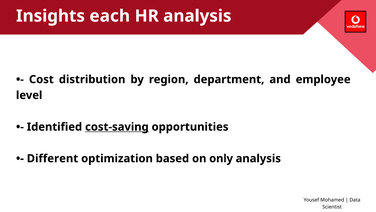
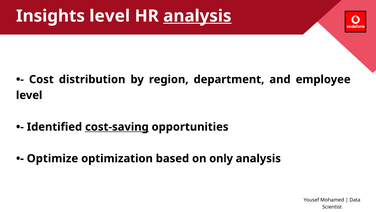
Insights each: each -> level (110, 16)
analysis underline: none -> present (197, 16)
Different: Different -> Optimize (52, 158)
